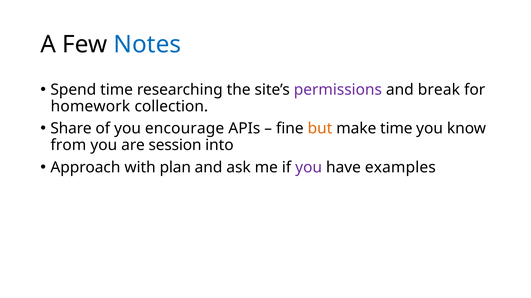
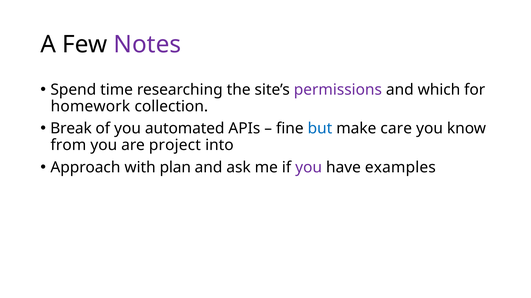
Notes colour: blue -> purple (147, 45)
break: break -> which (439, 90)
Share: Share -> Break (71, 129)
encourage: encourage -> automated (185, 129)
but colour: orange -> blue (320, 129)
make time: time -> care (396, 129)
session: session -> project (175, 146)
